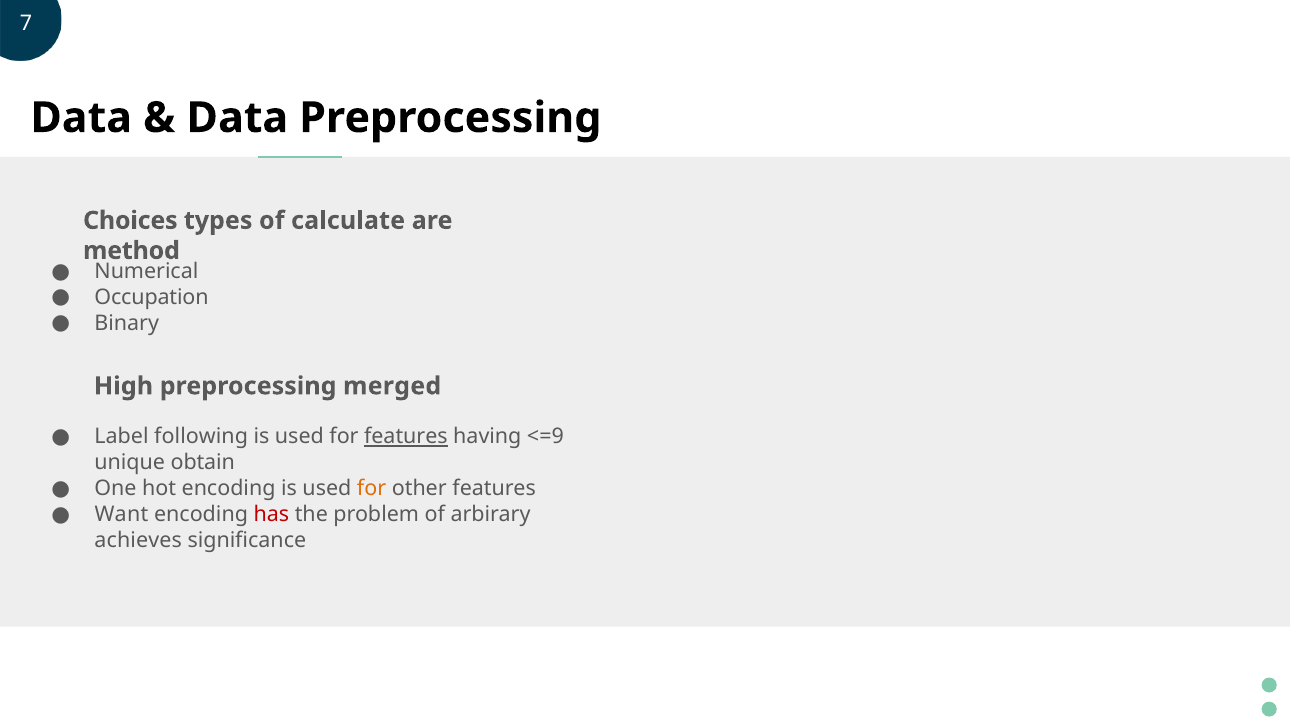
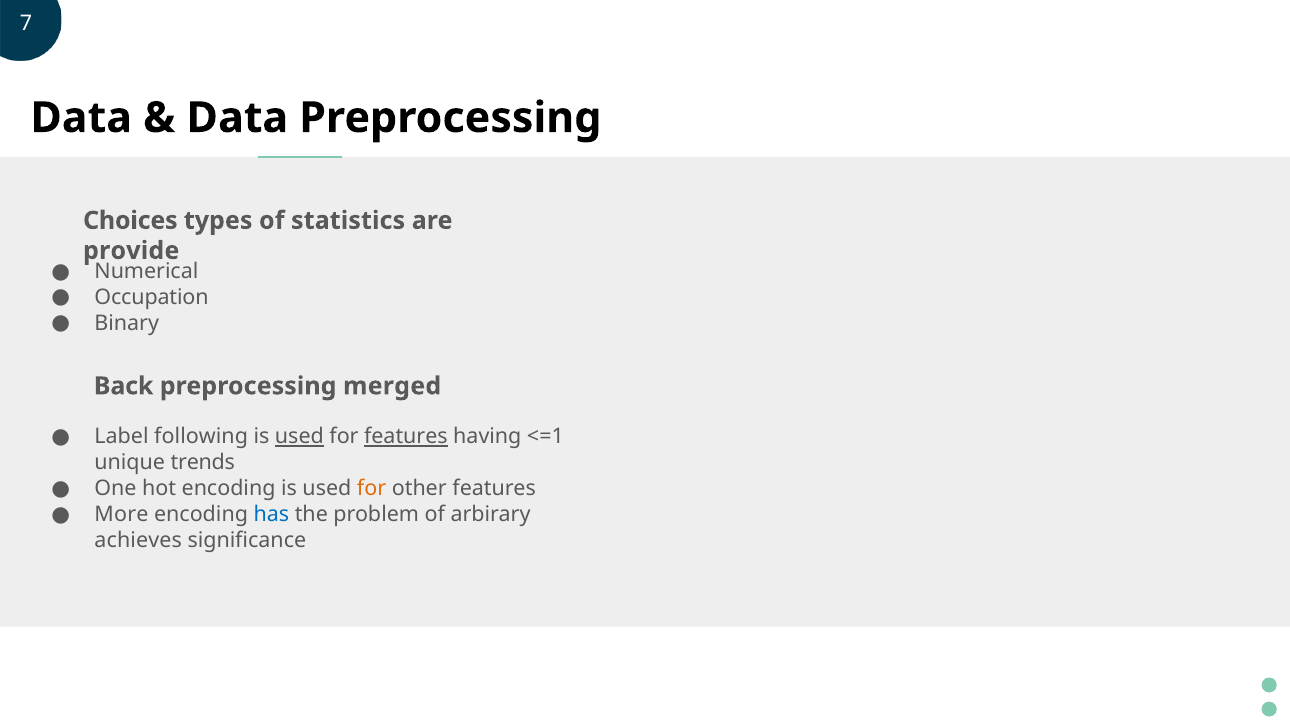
calculate: calculate -> statistics (348, 220)
method: method -> provide (131, 251)
High: High -> Back (124, 386)
used underline: none -> present (299, 437)
<=9: <=9 -> <=1 (545, 437)
obtain: obtain -> trends (203, 462)
Want: Want -> More (121, 514)
has colour: red -> blue (271, 514)
